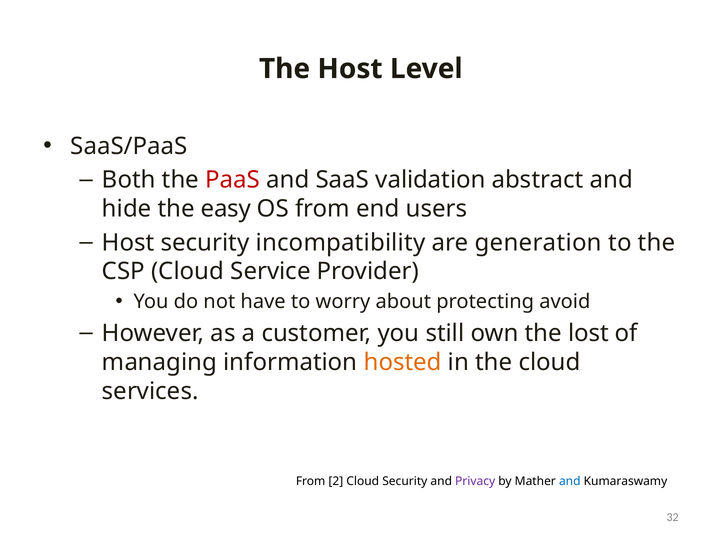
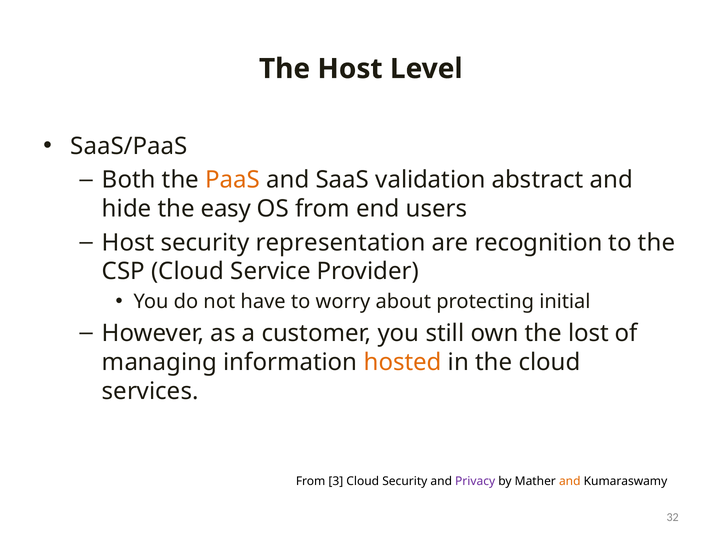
PaaS colour: red -> orange (233, 180)
incompatibility: incompatibility -> representation (341, 242)
generation: generation -> recognition (539, 242)
avoid: avoid -> initial (565, 301)
2: 2 -> 3 (336, 481)
and colour: blue -> orange (570, 481)
